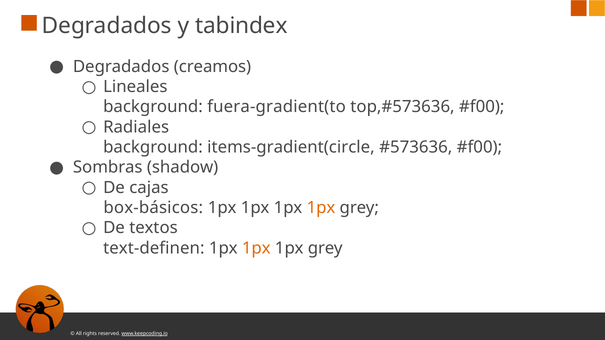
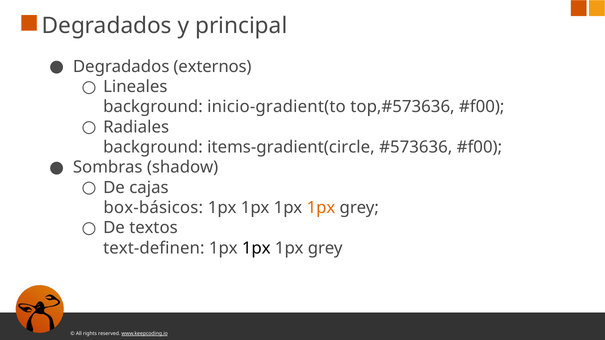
tabindex: tabindex -> principal (241, 26)
creamos: creamos -> externos (213, 67)
fuera-gradient(to: fuera-gradient(to -> inicio-gradient(to (277, 107)
1px colour: orange -> black (256, 248)
